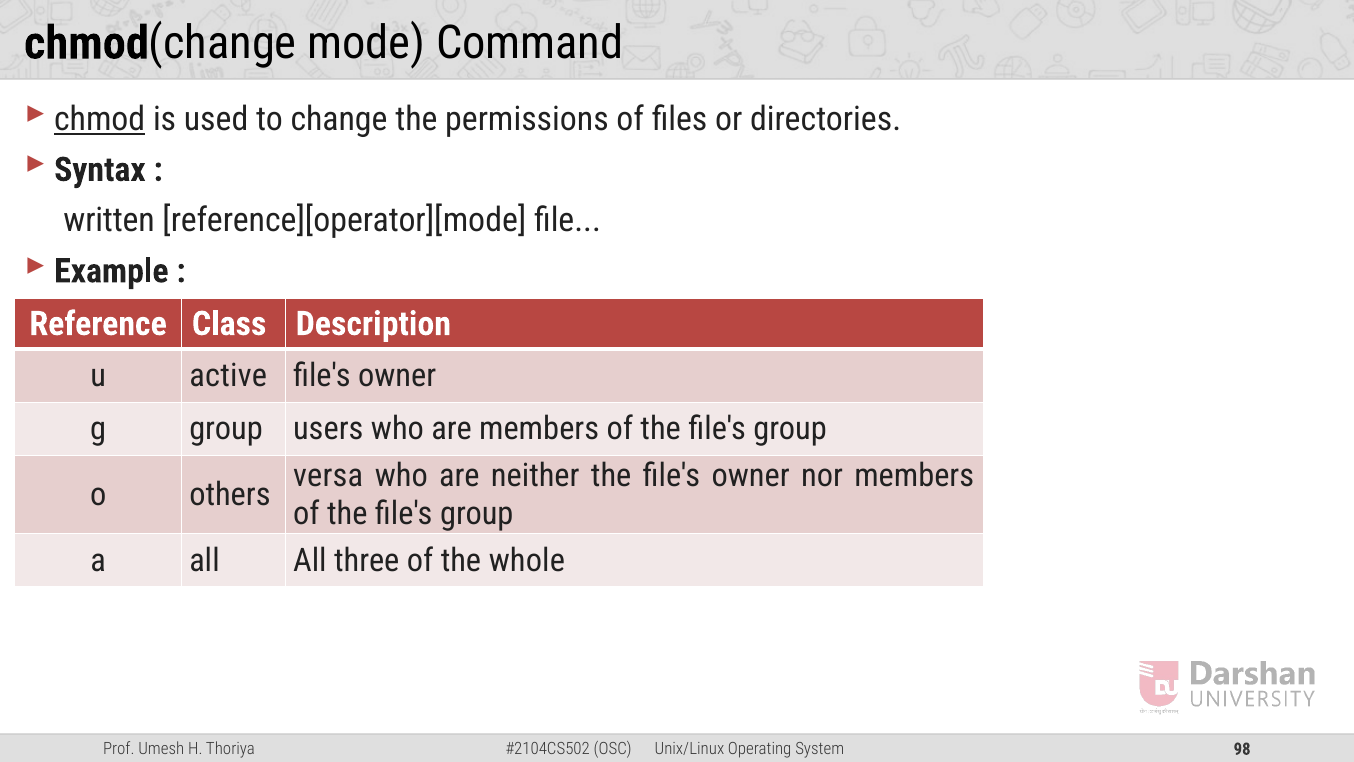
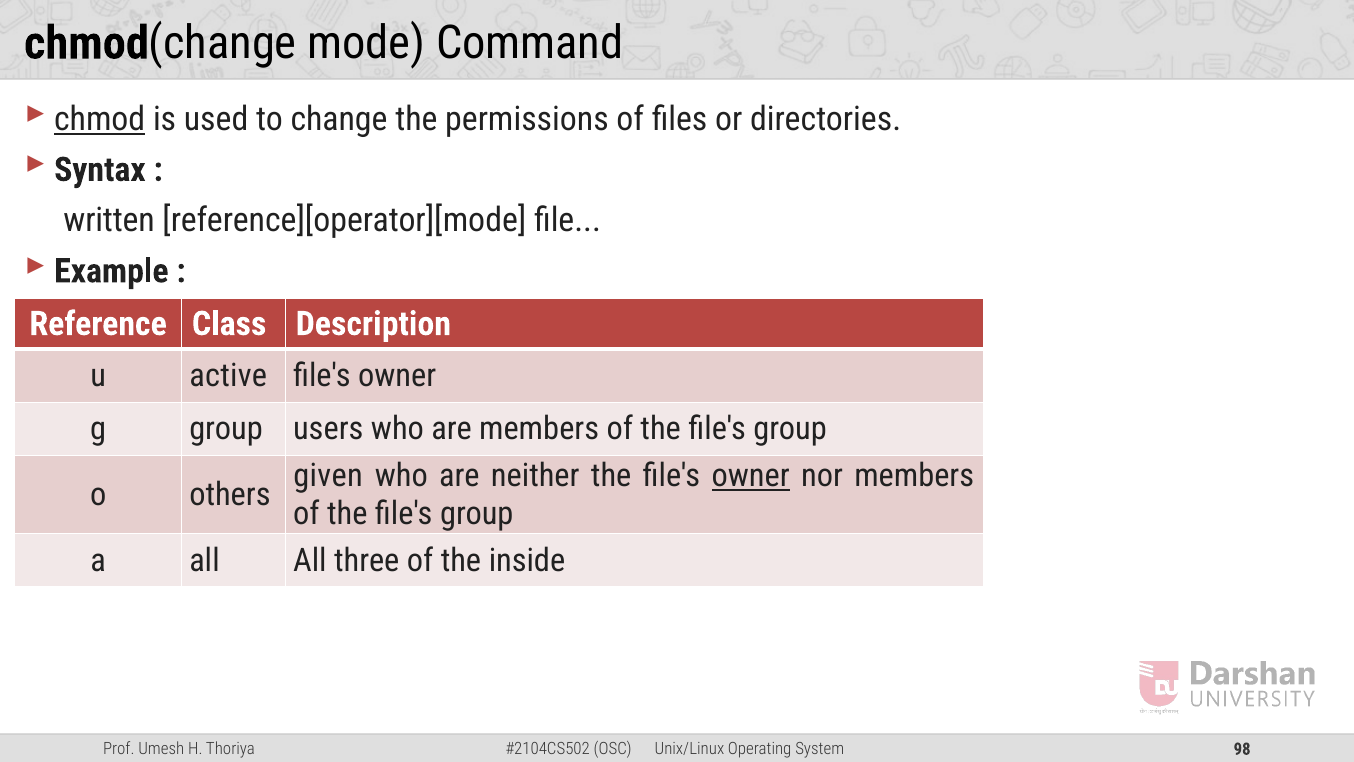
versa: versa -> given (328, 476)
owner underline: none -> present (751, 476)
whole: whole -> inside (527, 560)
